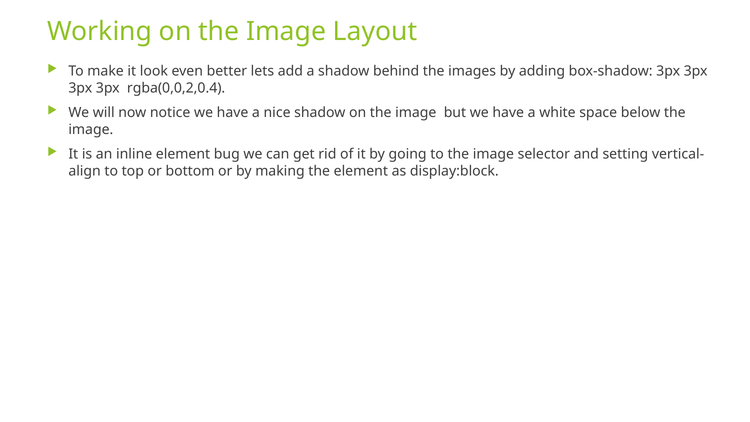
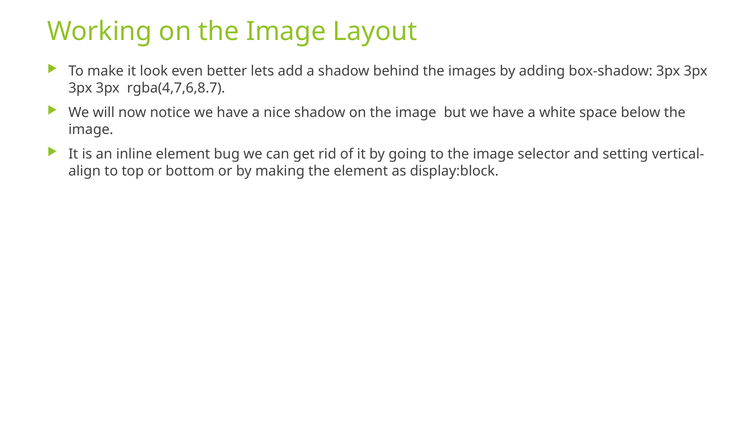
rgba(0,0,2,0.4: rgba(0,0,2,0.4 -> rgba(4,7,6,8.7 (176, 88)
